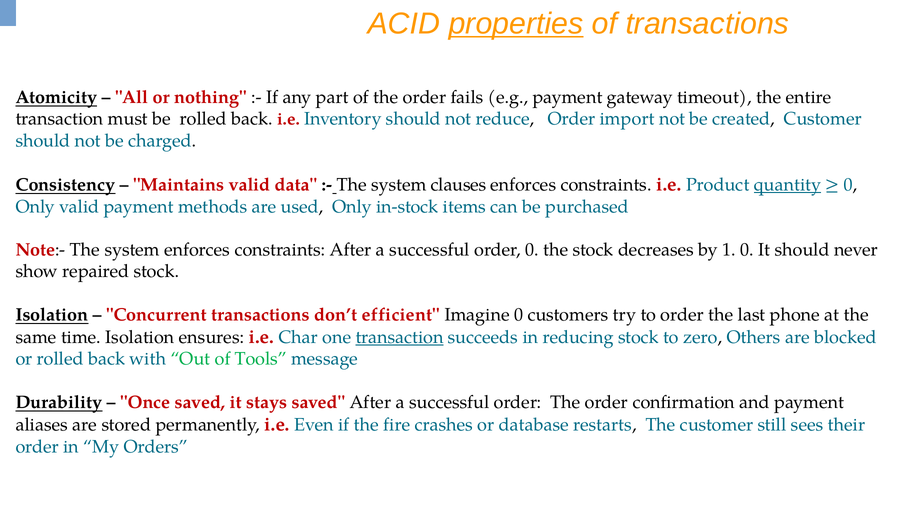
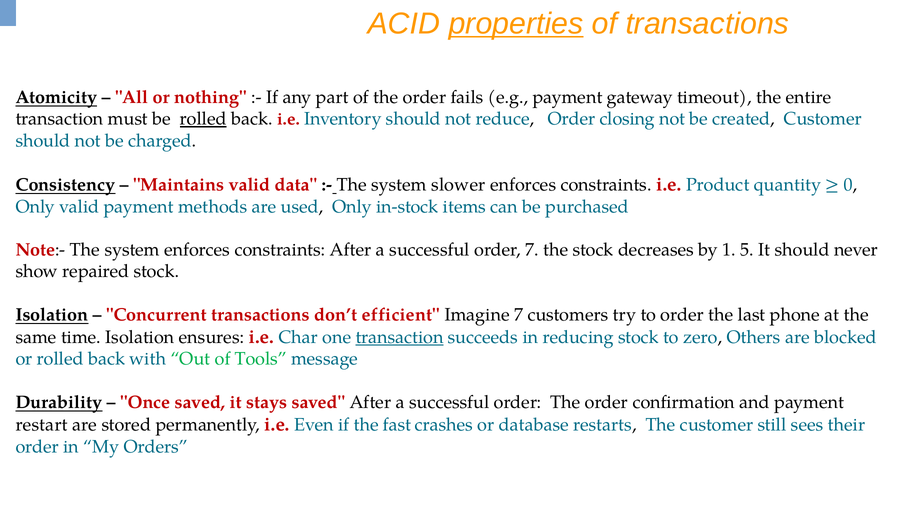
rolled underline: none -> present (203, 119)
import: import -> closing (627, 119)
clauses: clauses -> slower (458, 185)
quantity underline: present -> none (787, 185)
order 0: 0 -> 7 (532, 250)
1 0: 0 -> 5 (747, 250)
Imagine 0: 0 -> 7 (519, 315)
aliases: aliases -> restart (42, 425)
fire: fire -> fast (397, 425)
